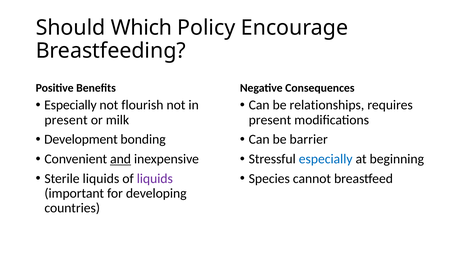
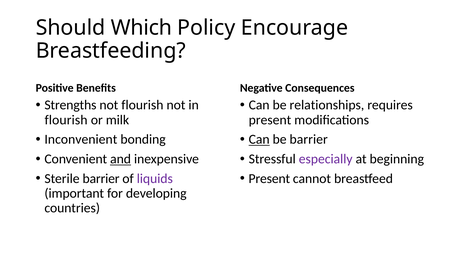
Especially: Especially -> Strengths (70, 105)
present: present -> flourish (66, 120)
Development: Development -> Inconvenient (81, 139)
Can underline: none -> present (259, 139)
especially colour: blue -> purple (326, 159)
Sterile liquids: liquids -> barrier (101, 178)
Species: Species -> Present (269, 178)
